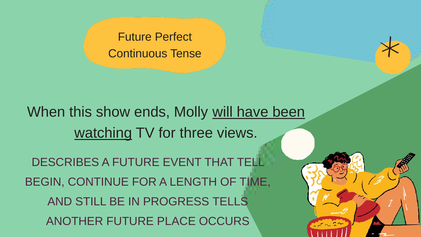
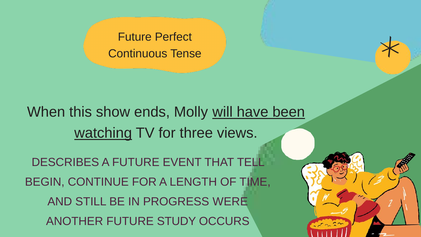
TELLS: TELLS -> WERE (230, 202)
PLACE: PLACE -> STUDY (176, 221)
